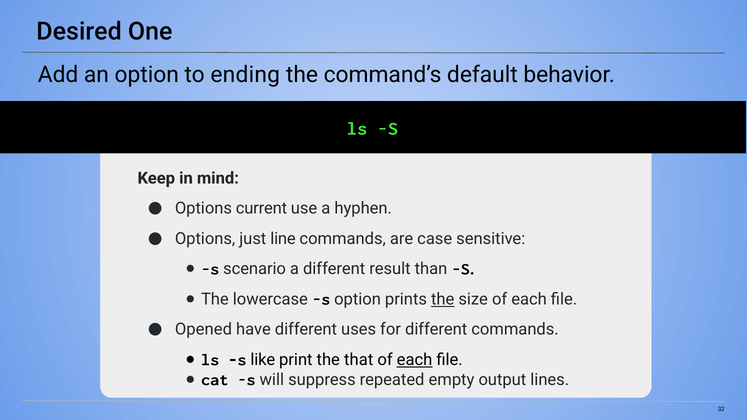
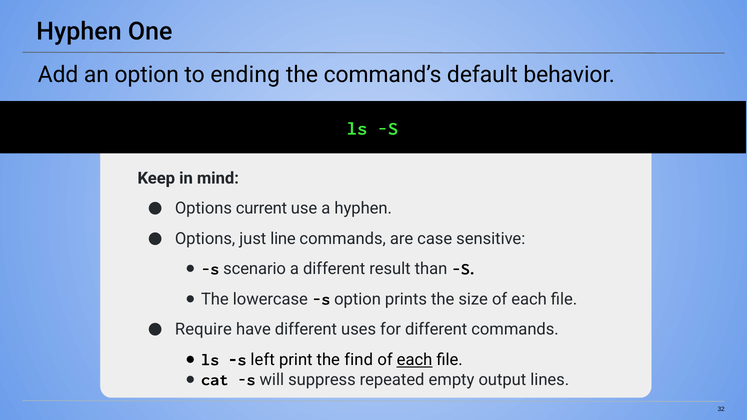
Desired: Desired -> Hyphen (79, 32)
the underline: present -> none (443, 299)
Opened: Opened -> Require (203, 330)
like: like -> left (263, 360)
that: that -> find (359, 360)
